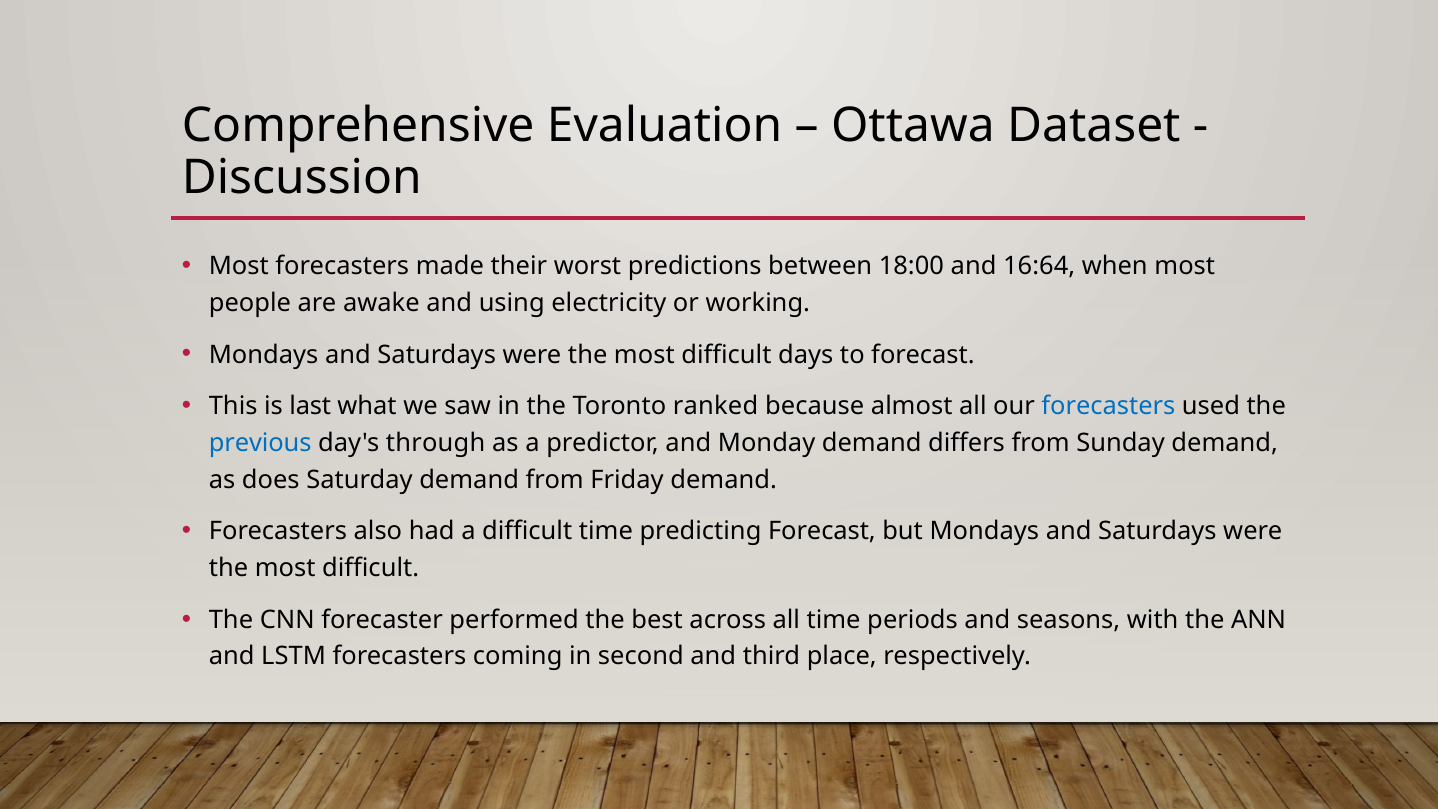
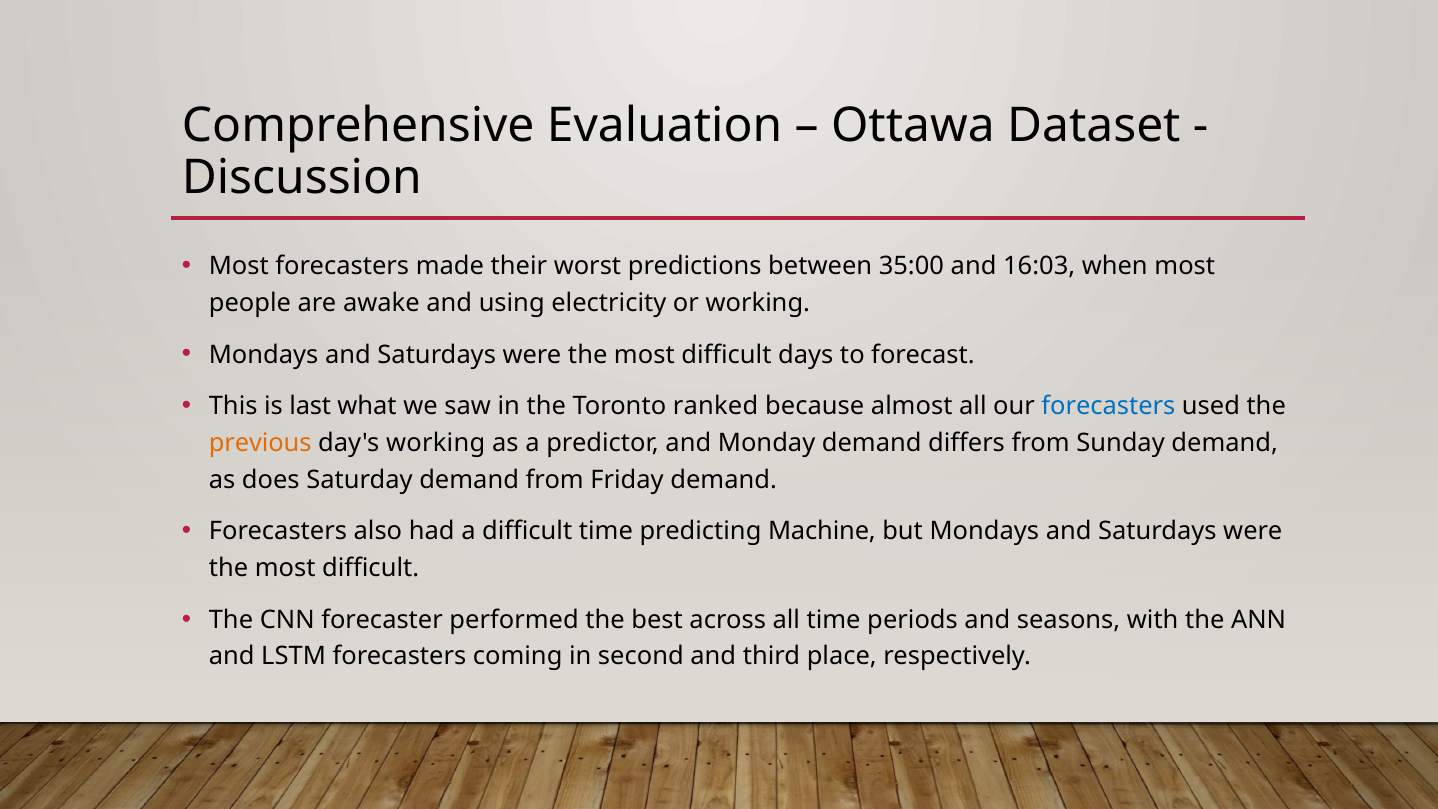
18:00: 18:00 -> 35:00 (911, 266)
16:64: 16:64 -> 16:03 (1039, 266)
previous colour: blue -> orange (260, 443)
day's through: through -> working (436, 443)
predicting Forecast: Forecast -> Machine (822, 531)
